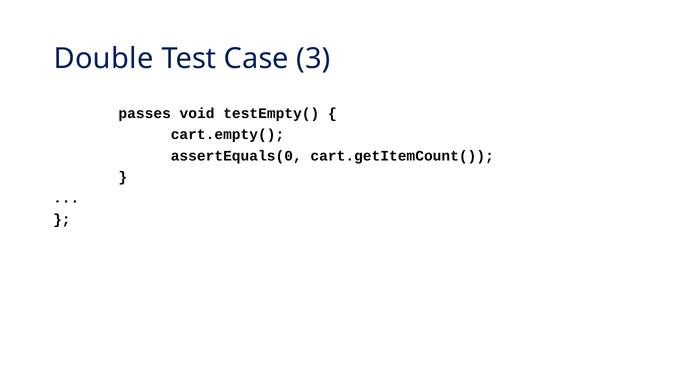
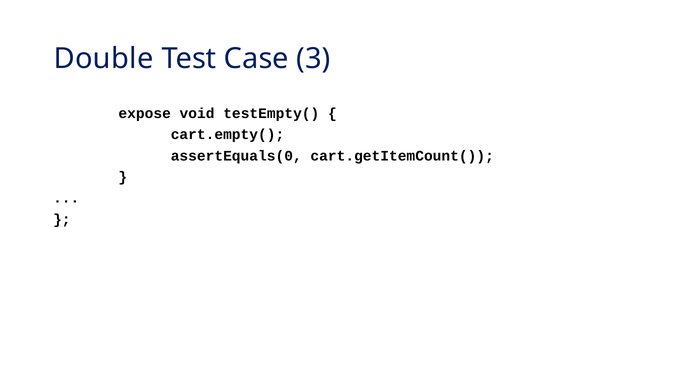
passes: passes -> expose (145, 113)
